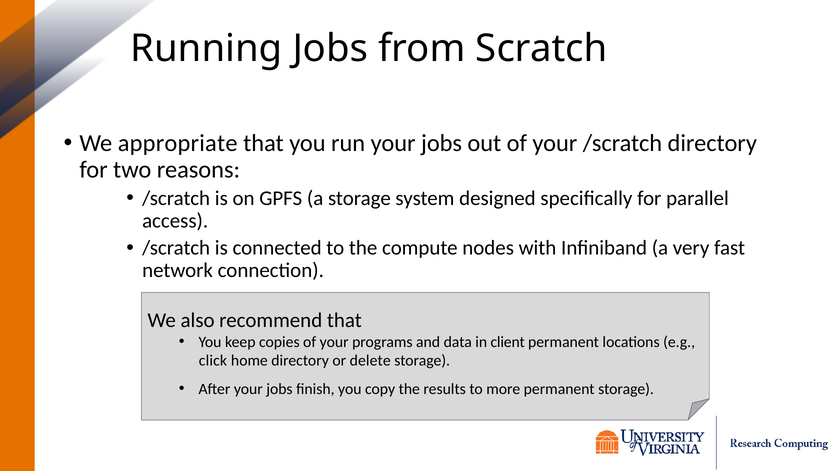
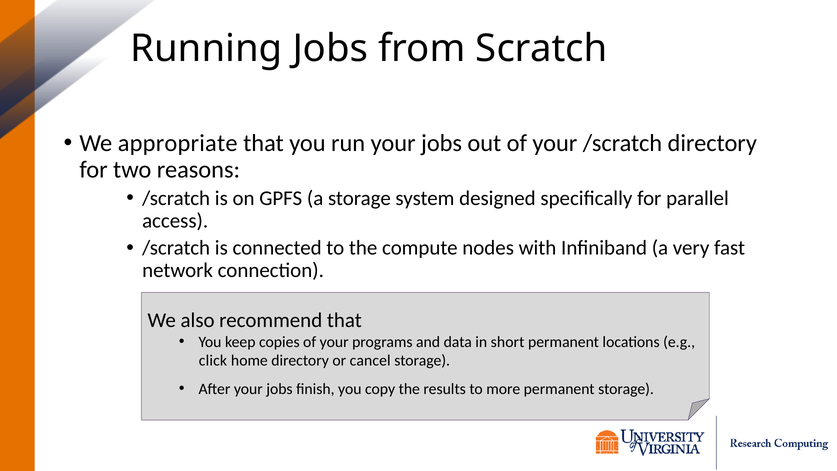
client: client -> short (508, 342)
delete: delete -> cancel (370, 361)
